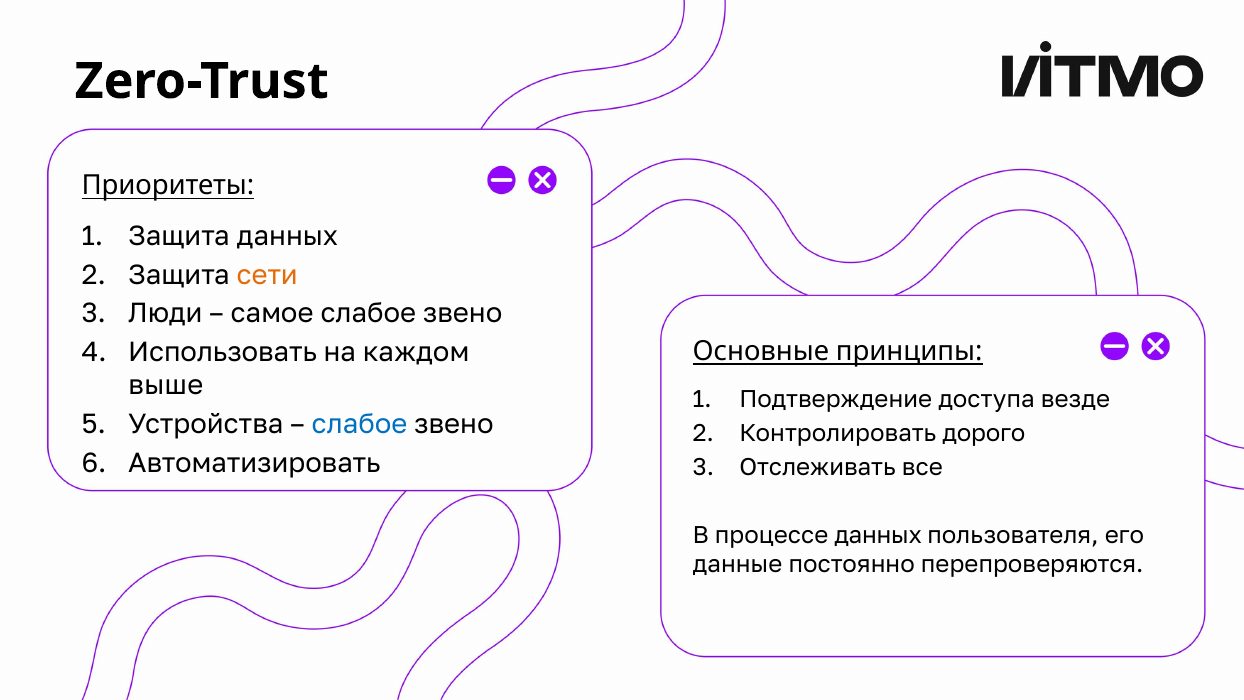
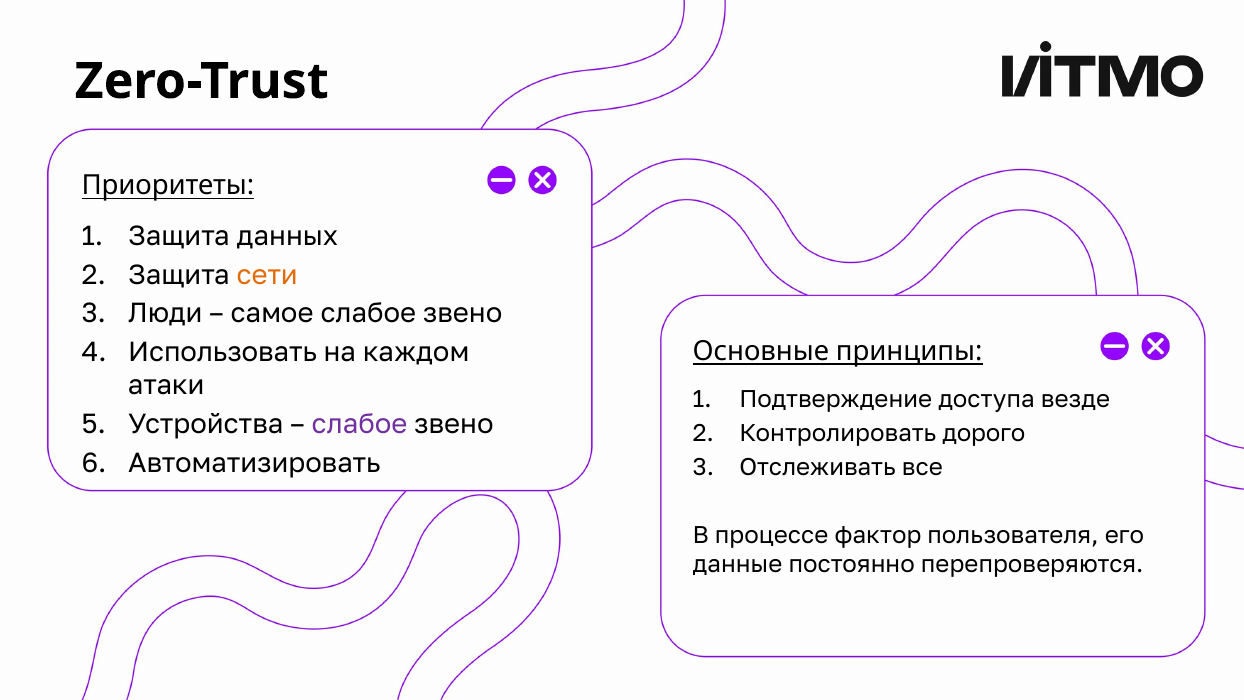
выше: выше -> атаки (166, 385)
слабое colour: blue -> purple (360, 424)
процессе данных: данных -> фактор (878, 535)
